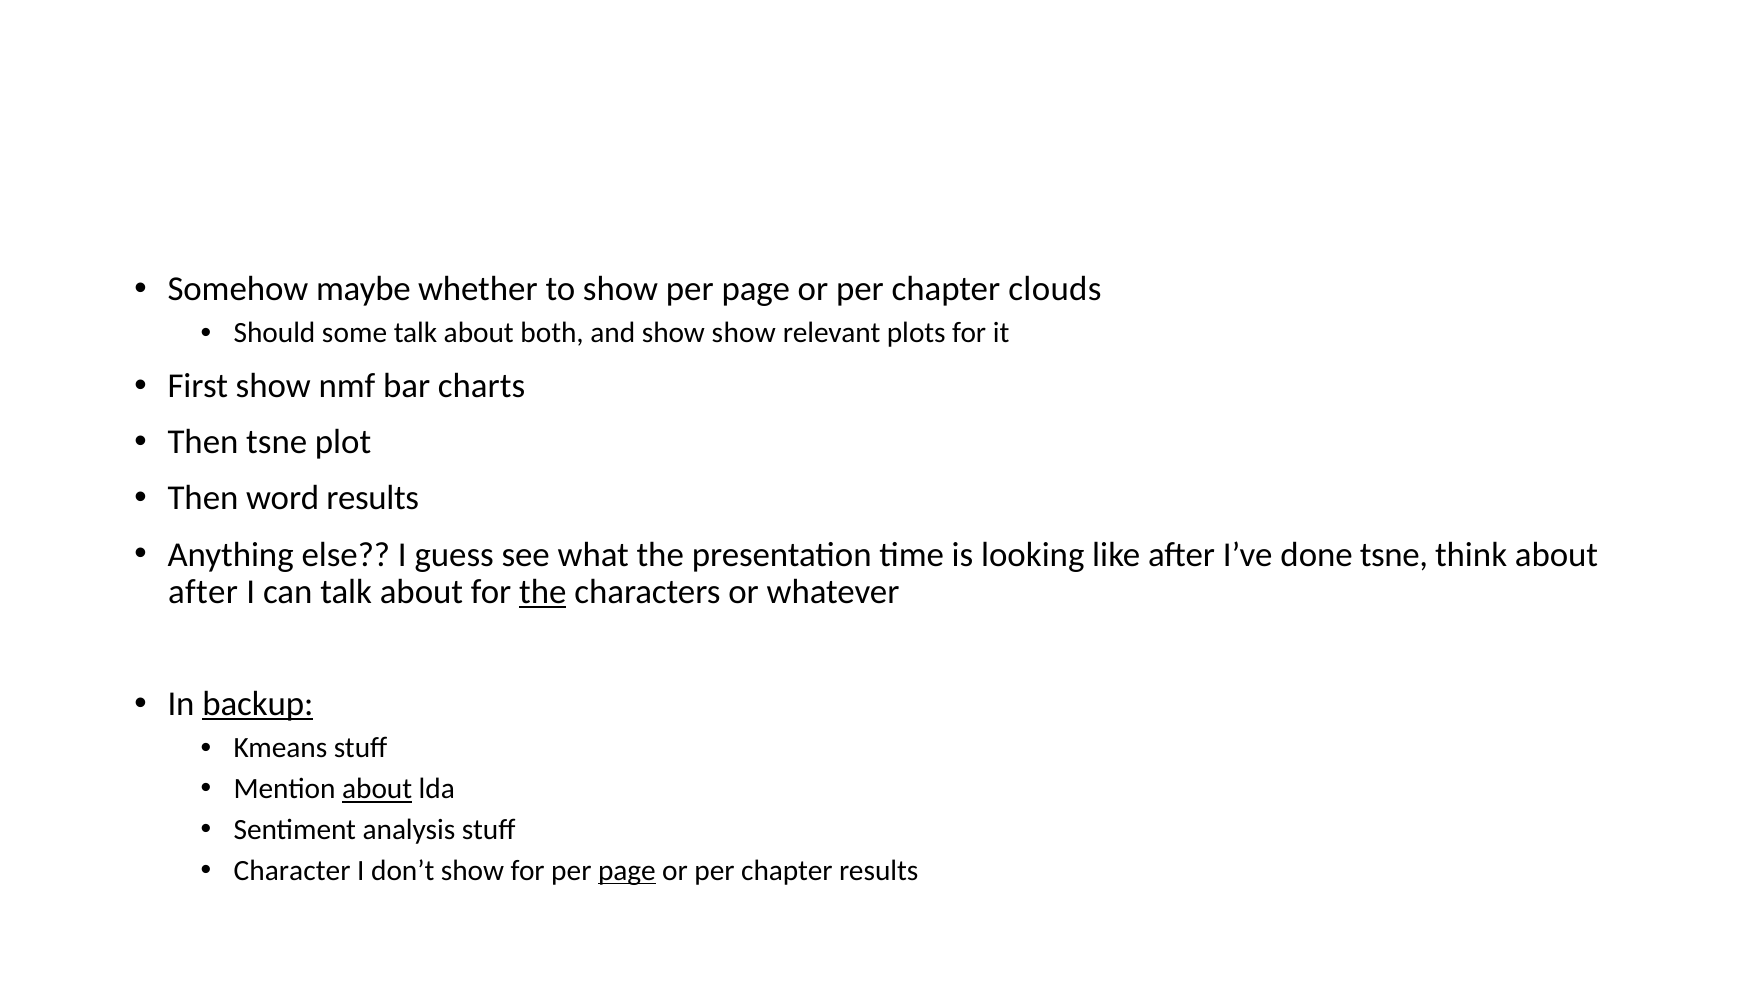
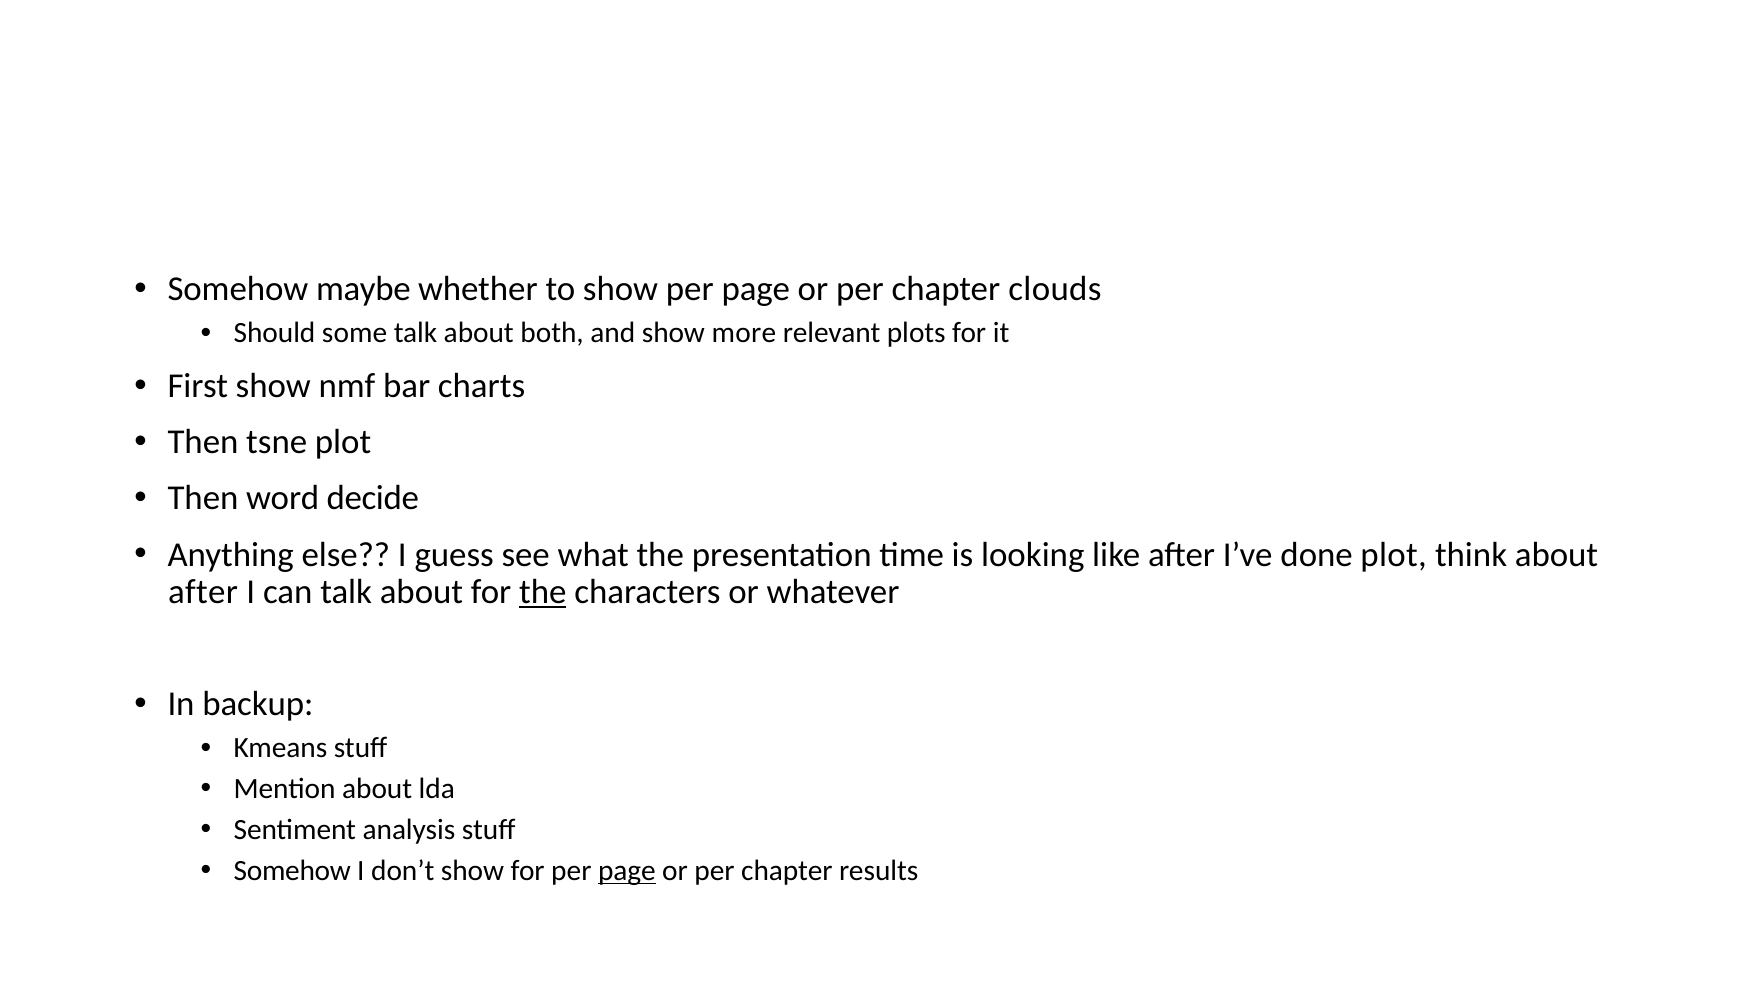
show show: show -> more (744, 333)
word results: results -> decide (373, 499)
done tsne: tsne -> plot (1394, 555)
backup underline: present -> none (258, 705)
about underline: present -> none (377, 789)
Character: Character -> Somehow (292, 871)
